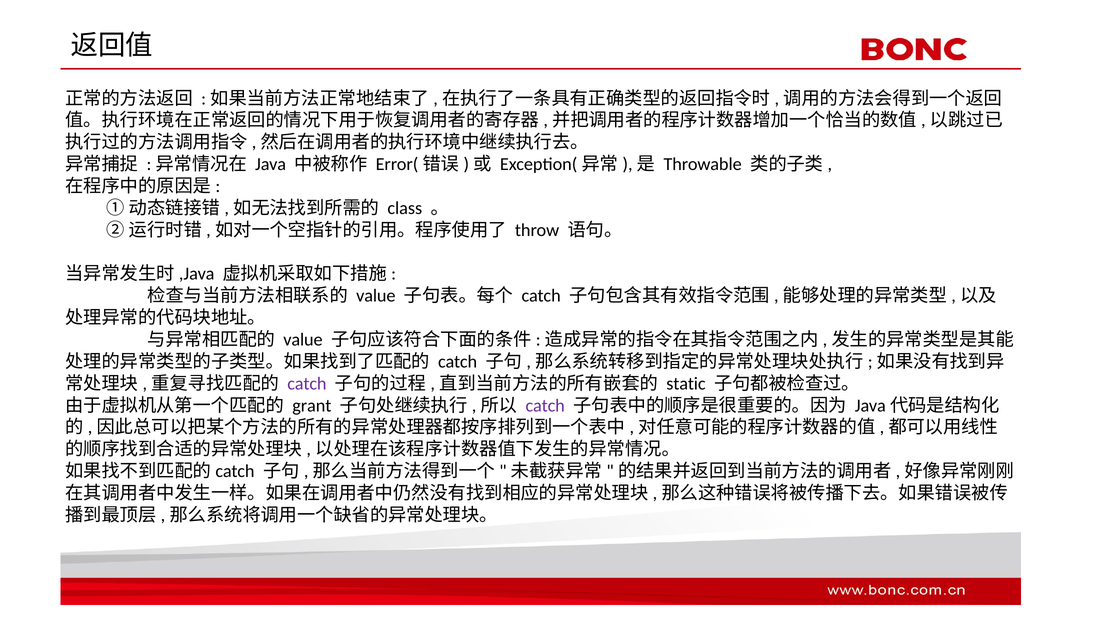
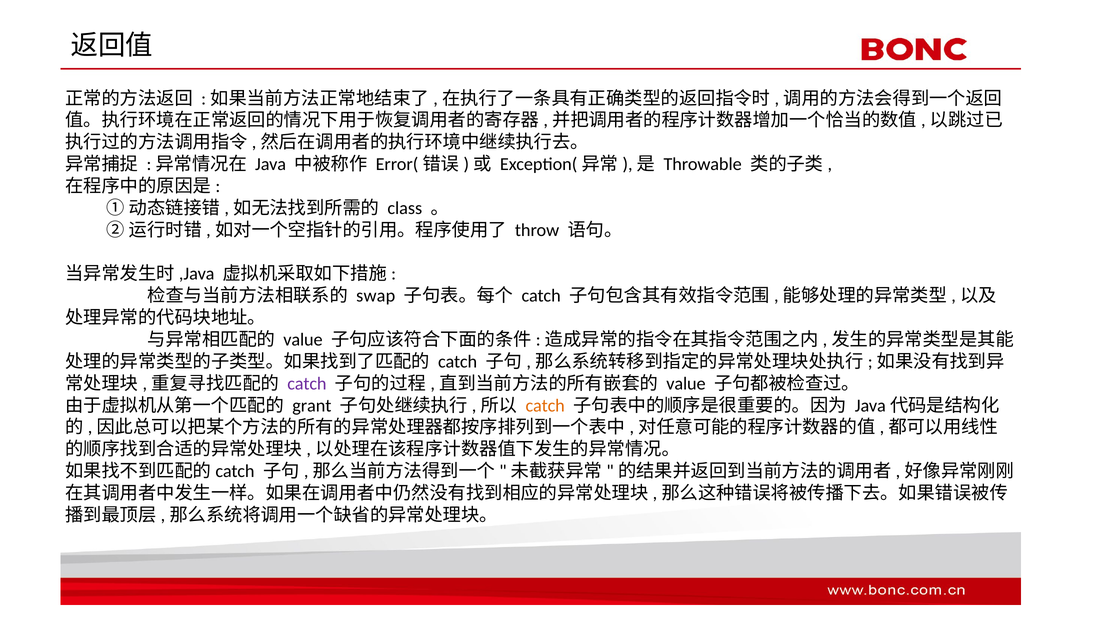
value: value -> swap (376, 296)
static: static -> value (686, 383)
catch colour: purple -> orange (545, 405)
